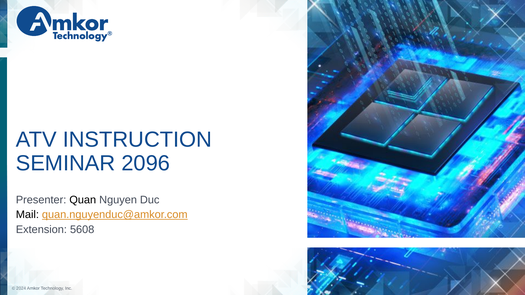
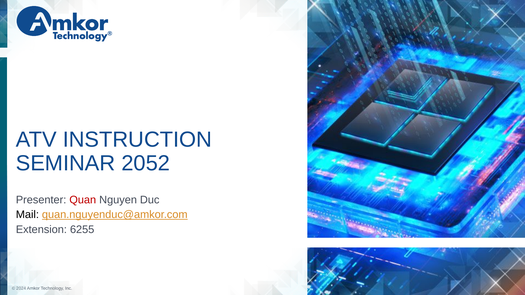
2096: 2096 -> 2052 (146, 163)
Quan colour: black -> red (83, 200)
5608: 5608 -> 6255 (82, 230)
